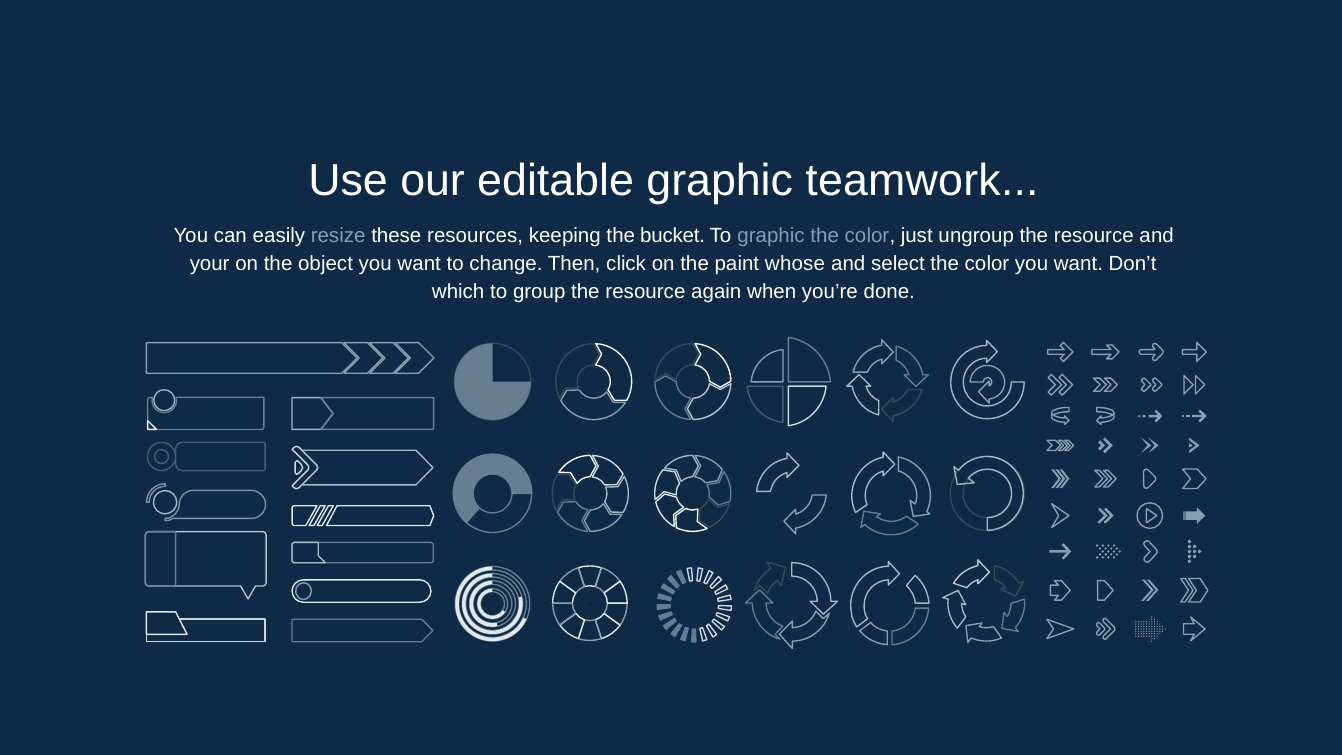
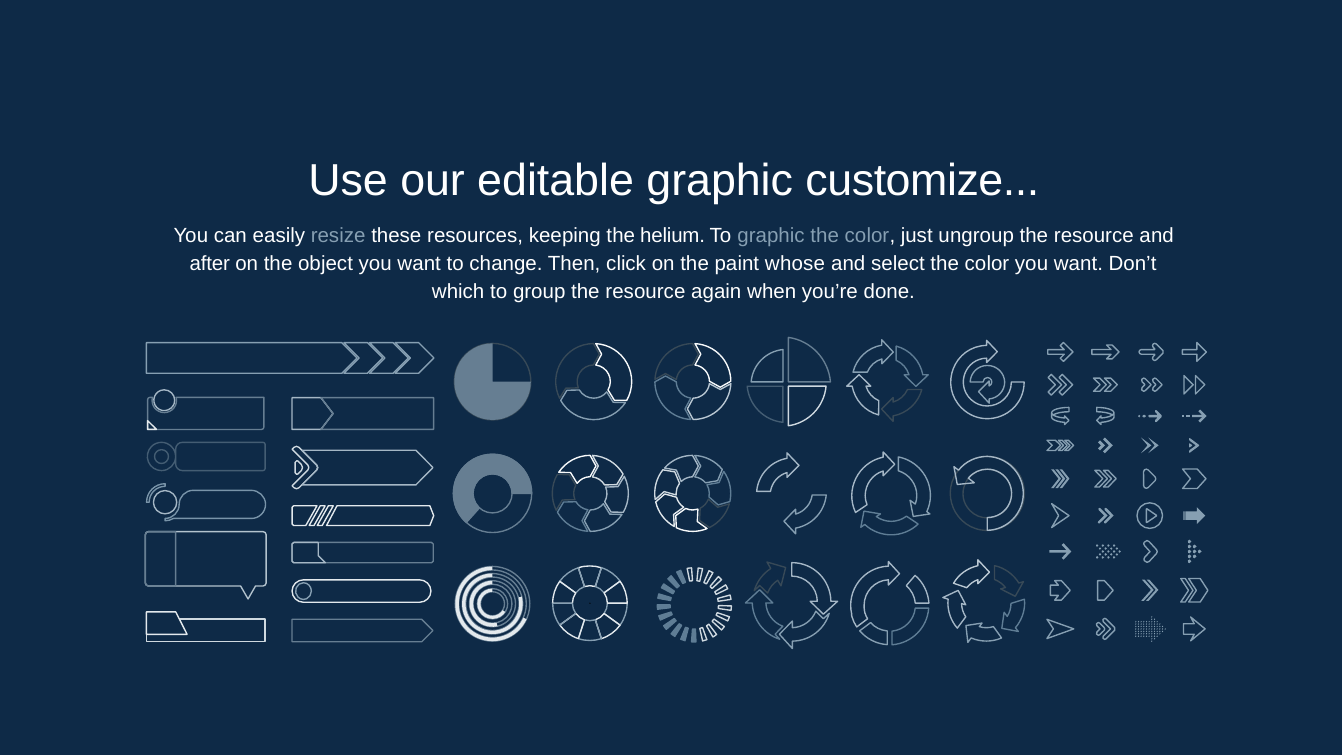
teamwork: teamwork -> customize (922, 180)
bucket: bucket -> helium (673, 235)
your: your -> after (210, 264)
